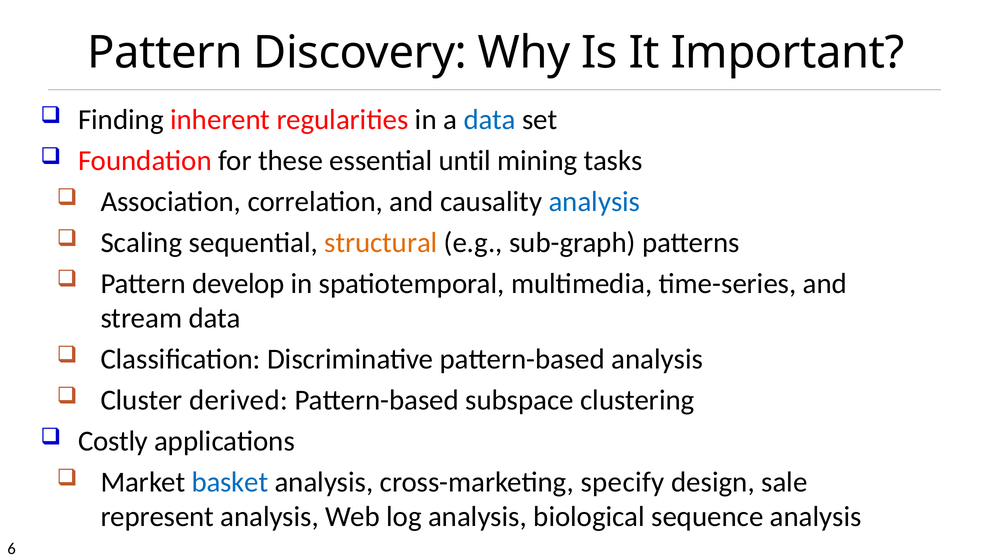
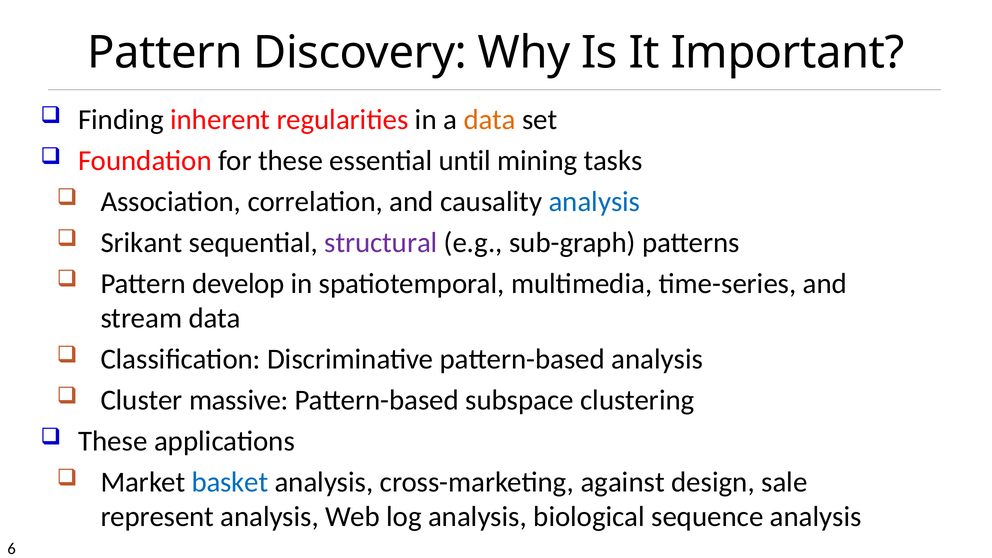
data colour: blue -> orange (490, 120)
Scaling: Scaling -> Srikant (141, 243)
structural colour: orange -> purple (381, 243)
derived: derived -> massive (239, 400)
Costly: Costly -> These (113, 441)
specify: specify -> against (623, 482)
